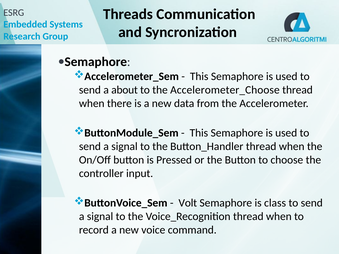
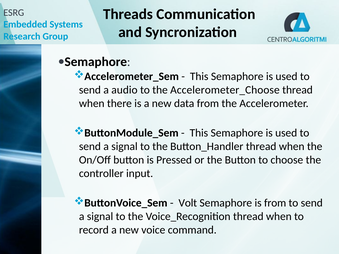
about: about -> audio (124, 90)
is class: class -> from (275, 203)
